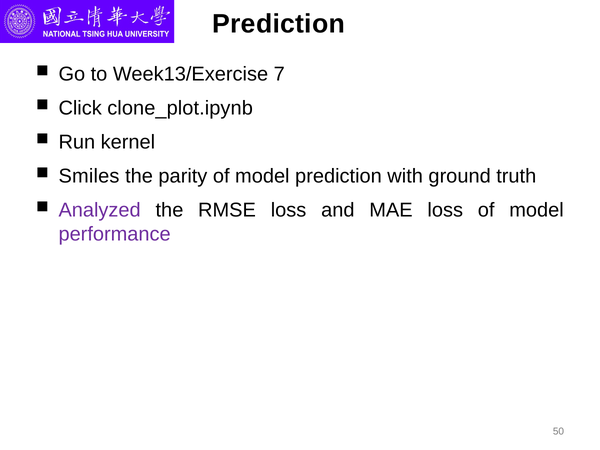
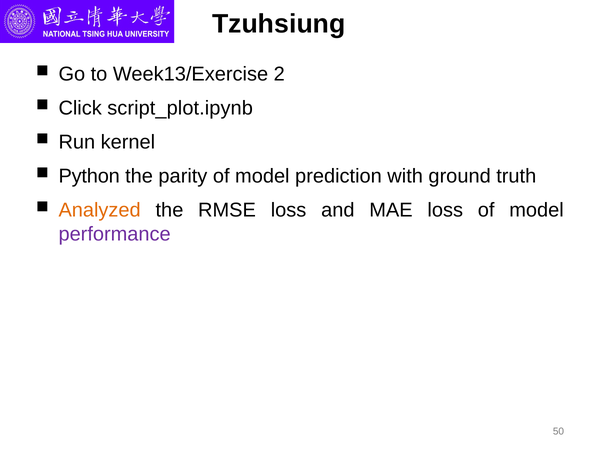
Prediction: Prediction -> Tzuhsiung (279, 24)
7: 7 -> 2 (279, 74)
clone_plot.ipynb: clone_plot.ipynb -> script_plot.ipynb (180, 108)
Smiles: Smiles -> Python (89, 176)
Analyzed colour: purple -> orange (100, 210)
